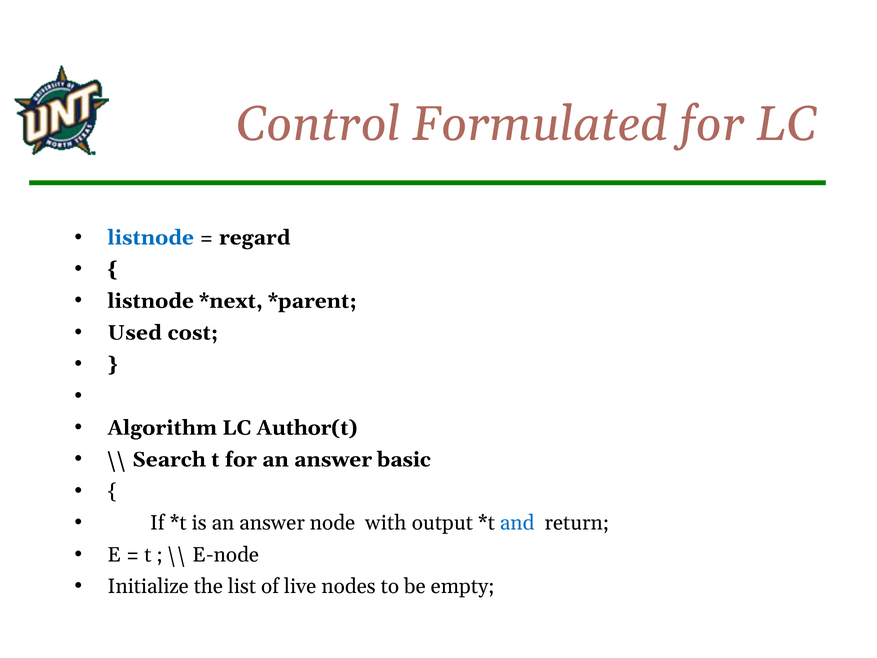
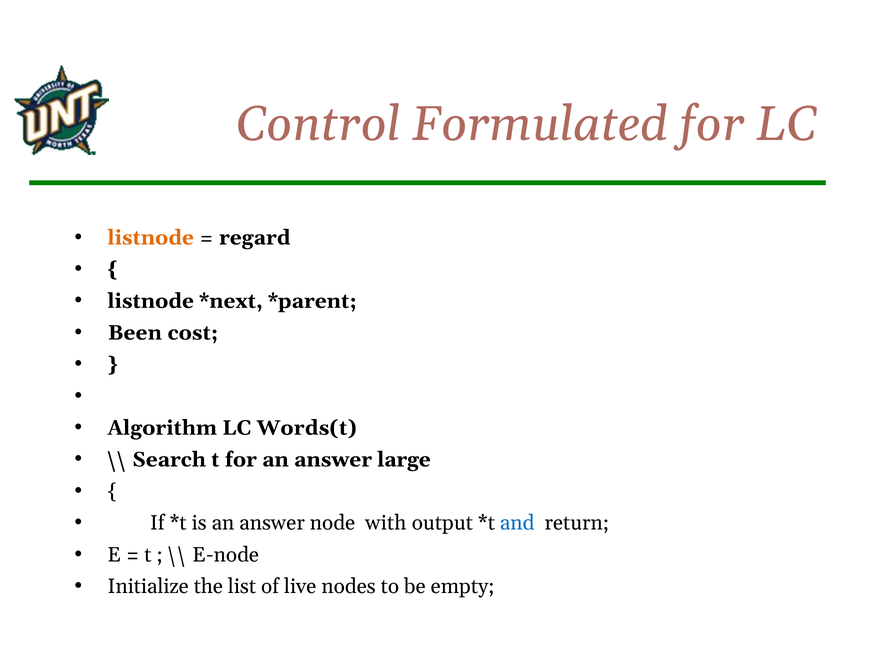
listnode colour: blue -> orange (151, 238)
Used: Used -> Been (135, 333)
Author(t: Author(t -> Words(t (307, 428)
basic: basic -> large (404, 459)
